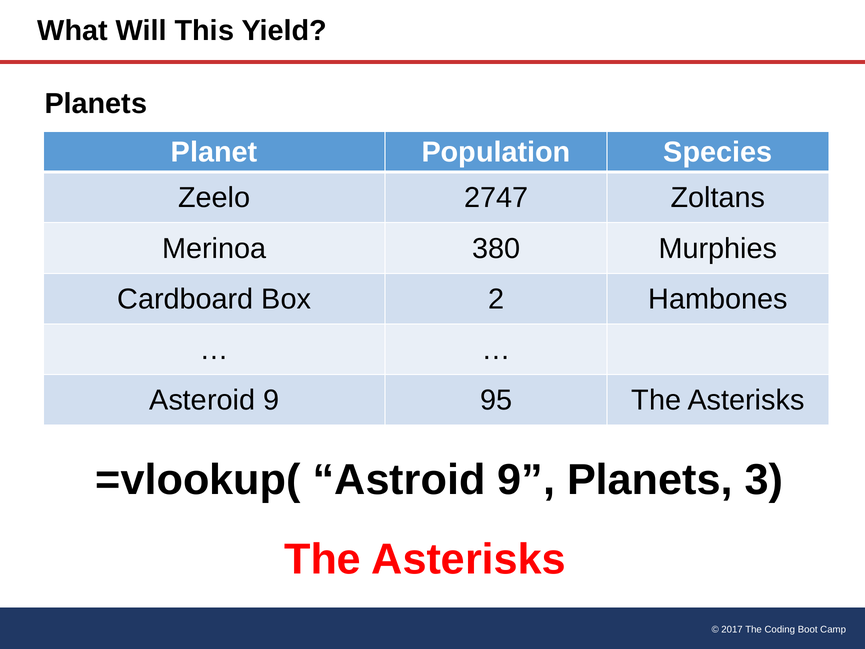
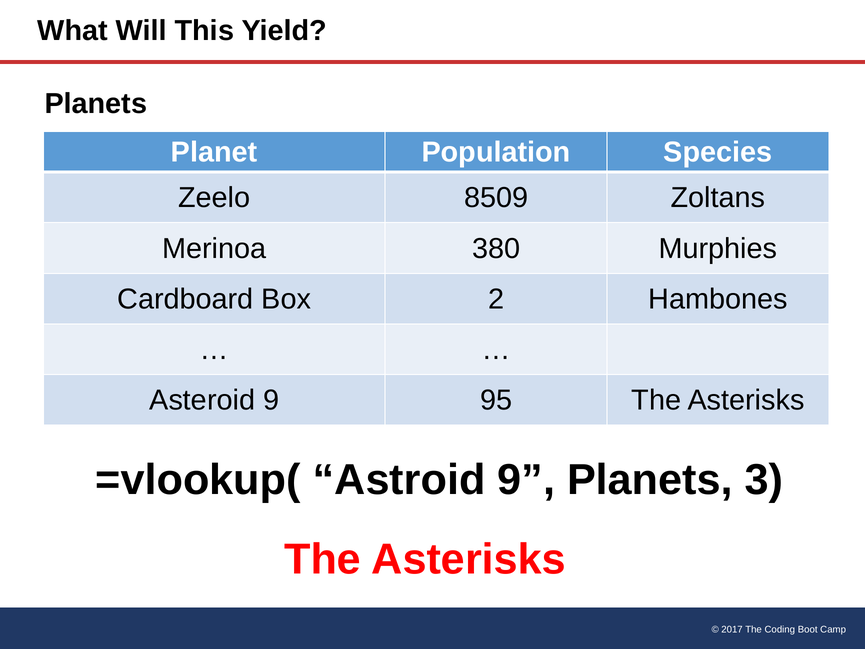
2747: 2747 -> 8509 (496, 198)
